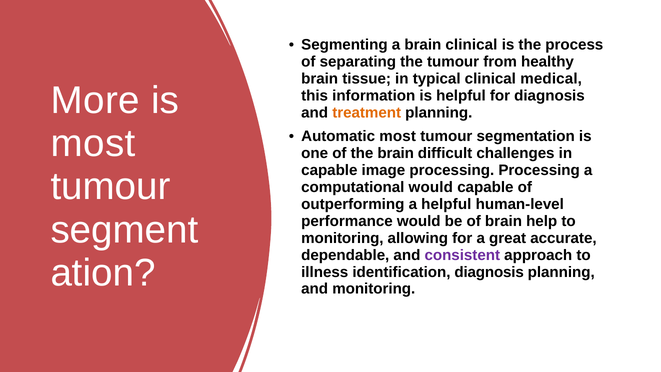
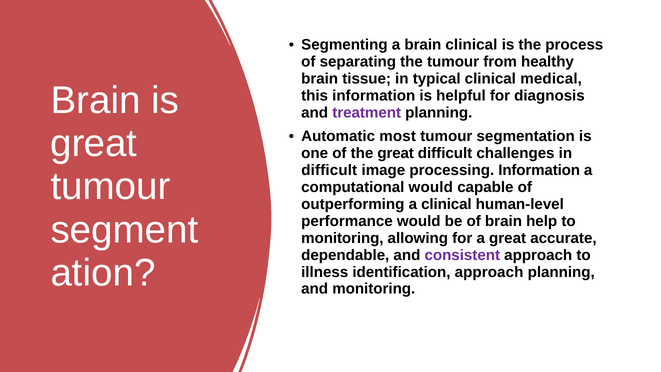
More: More -> Brain (96, 100)
treatment colour: orange -> purple (367, 113)
most: most -> great (94, 143)
the brain: brain -> great (396, 153)
capable: capable -> difficult (329, 170)
processing Processing: Processing -> Information (539, 170)
a helpful: helpful -> clinical (446, 204)
identification diagnosis: diagnosis -> approach (489, 272)
